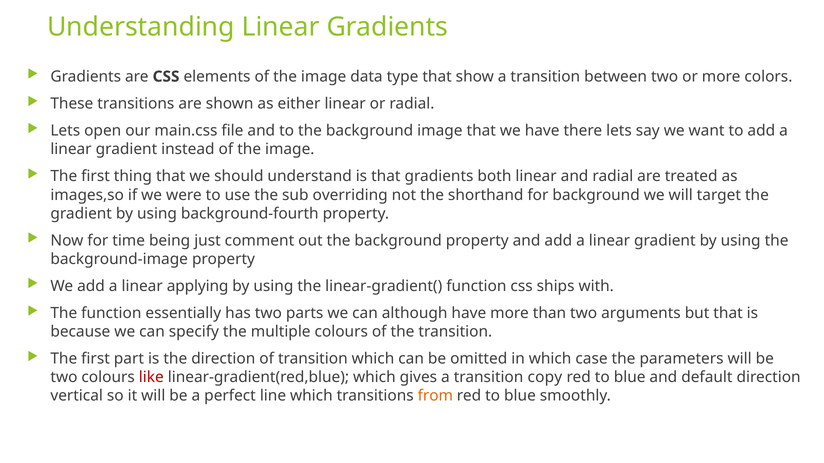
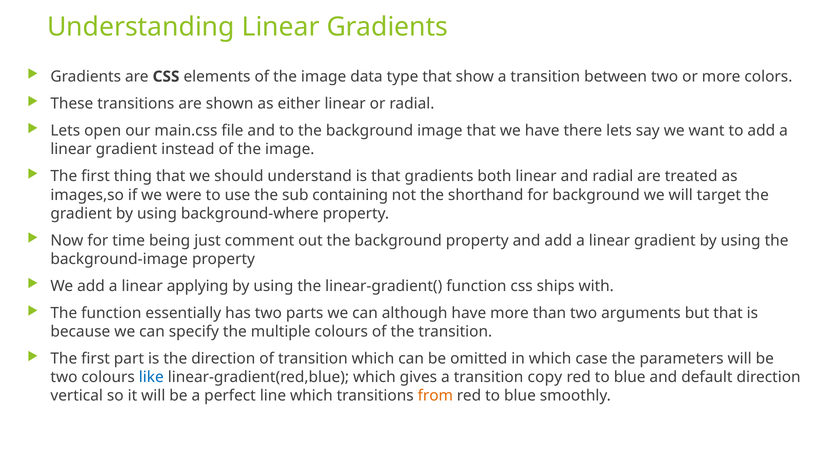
overriding: overriding -> containing (350, 195)
background-fourth: background-fourth -> background-where (250, 214)
like colour: red -> blue (151, 378)
